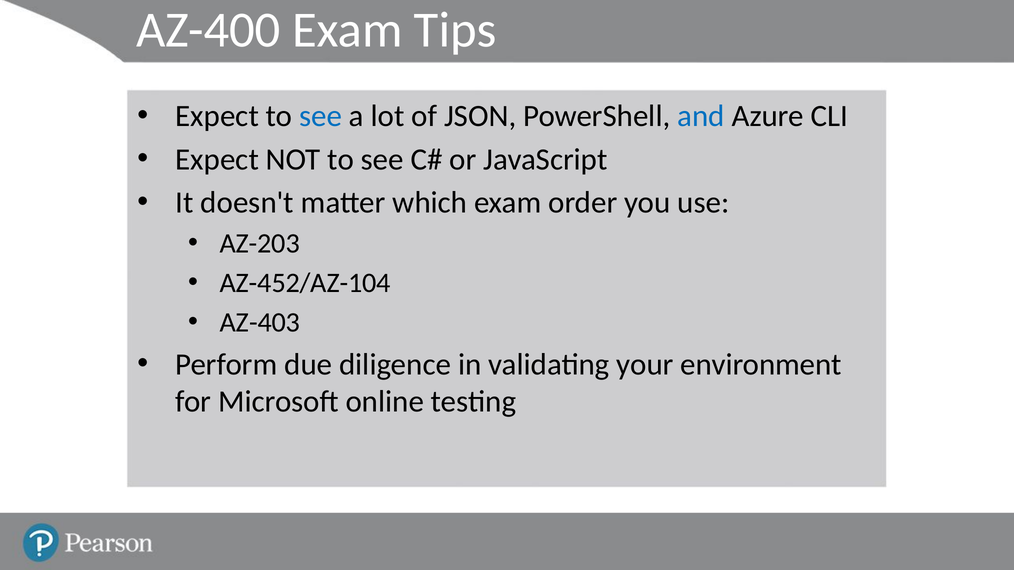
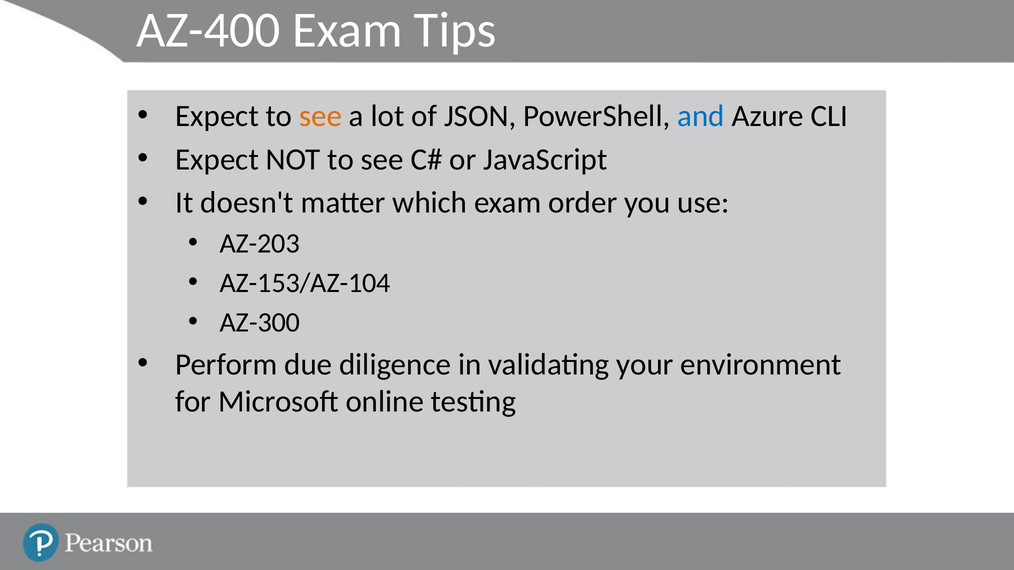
see colour: blue -> orange (321, 116)
AZ-452/AZ-104: AZ-452/AZ-104 -> AZ-153/AZ-104 (305, 283)
AZ-403: AZ-403 -> AZ-300 (260, 323)
